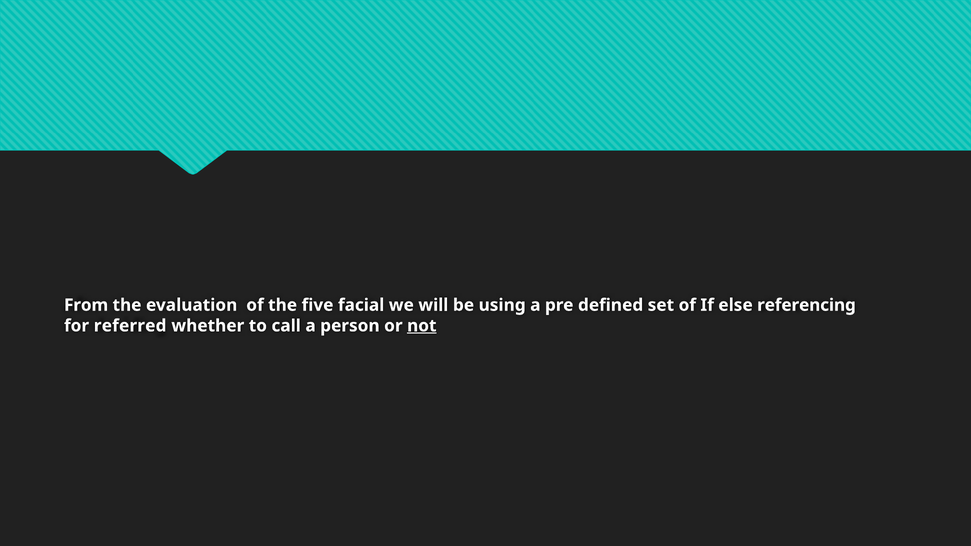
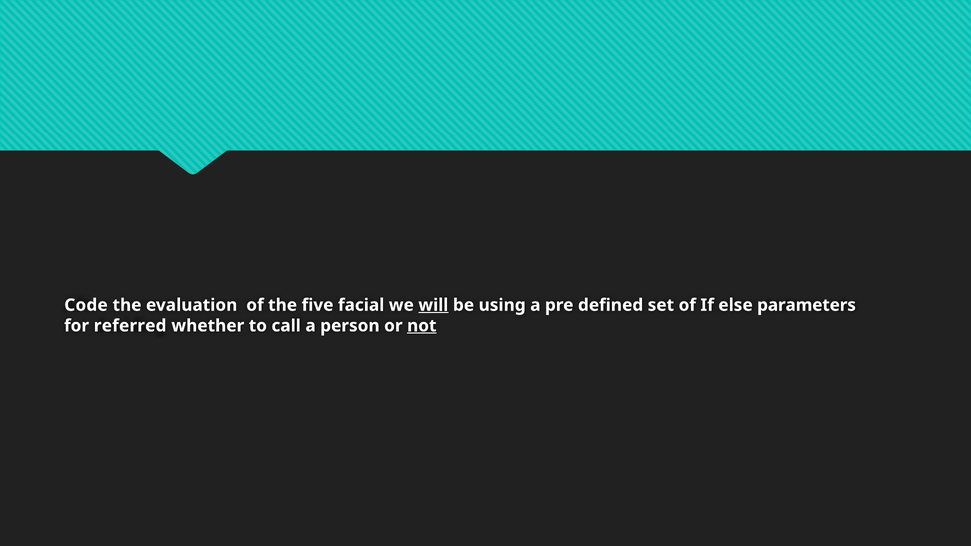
From: From -> Code (86, 305)
will underline: none -> present (433, 305)
referencing: referencing -> parameters (806, 305)
